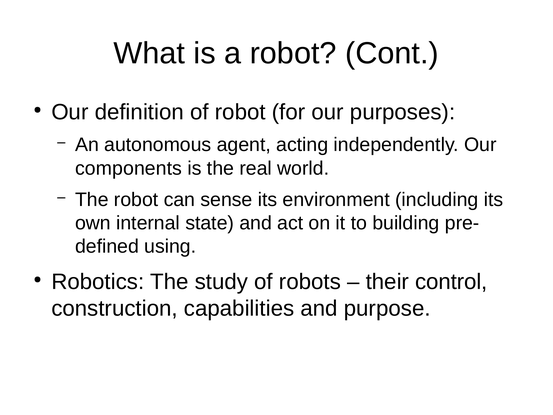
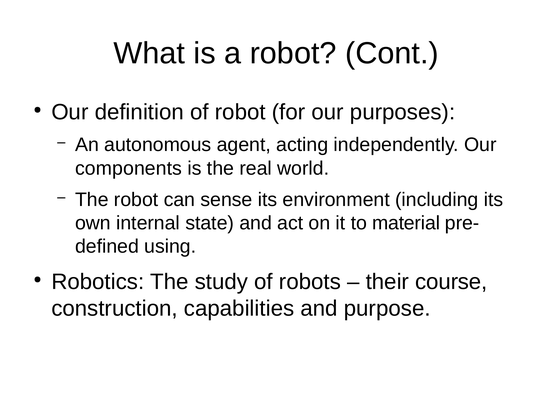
building: building -> material (406, 223)
control: control -> course (451, 282)
